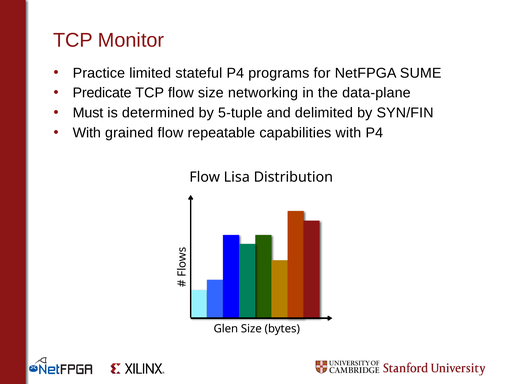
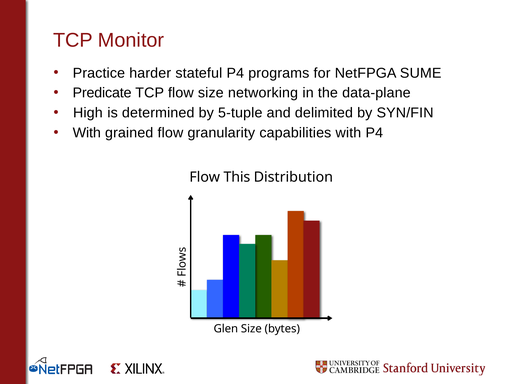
limited: limited -> harder (150, 73)
Must: Must -> High (88, 113)
repeatable: repeatable -> granularity (221, 133)
Lisa: Lisa -> This (237, 177)
